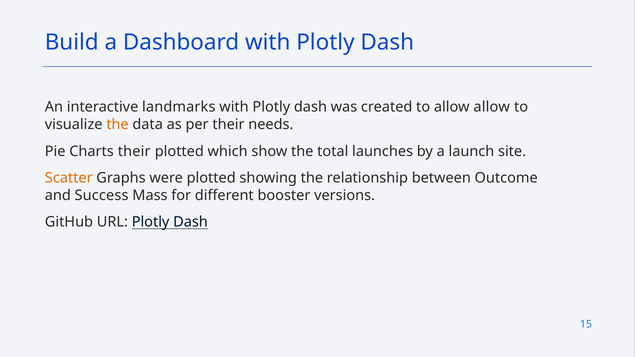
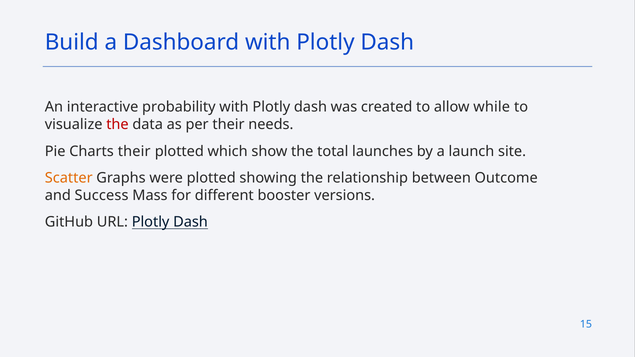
landmarks: landmarks -> probability (179, 107)
allow allow: allow -> while (492, 107)
the colour: orange -> red (117, 125)
